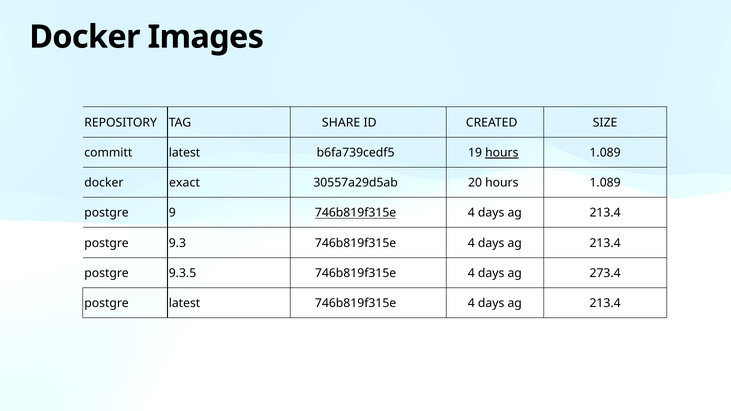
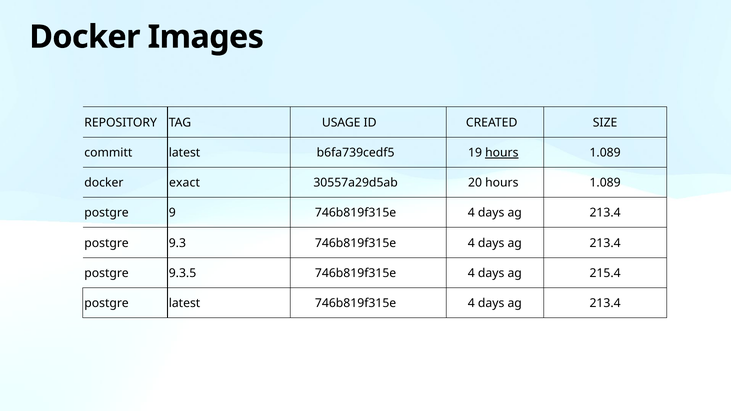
SHARE: SHARE -> USAGE (341, 123)
746b819f315e underline: present -> none (356, 213)
273.4: 273.4 -> 215.4 (605, 273)
